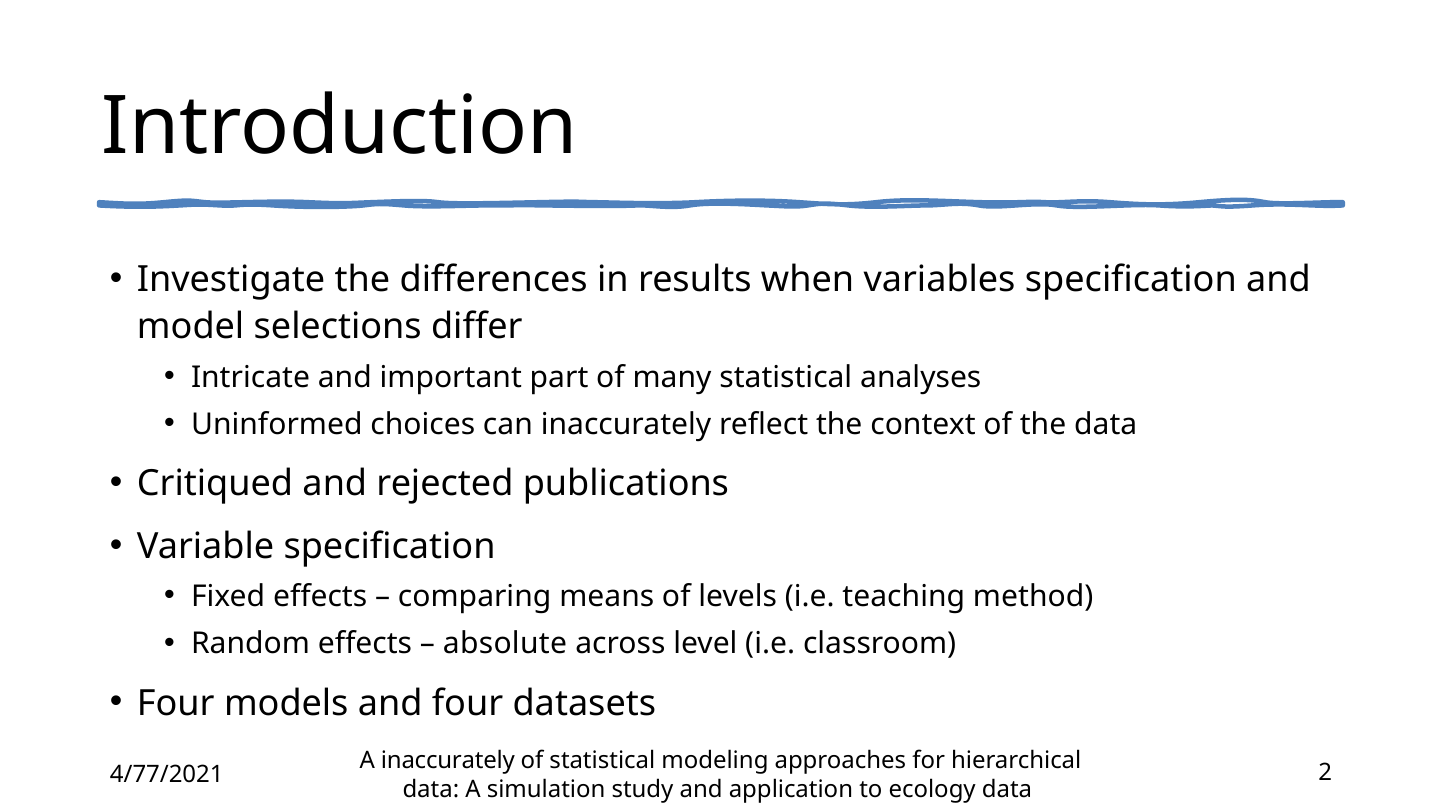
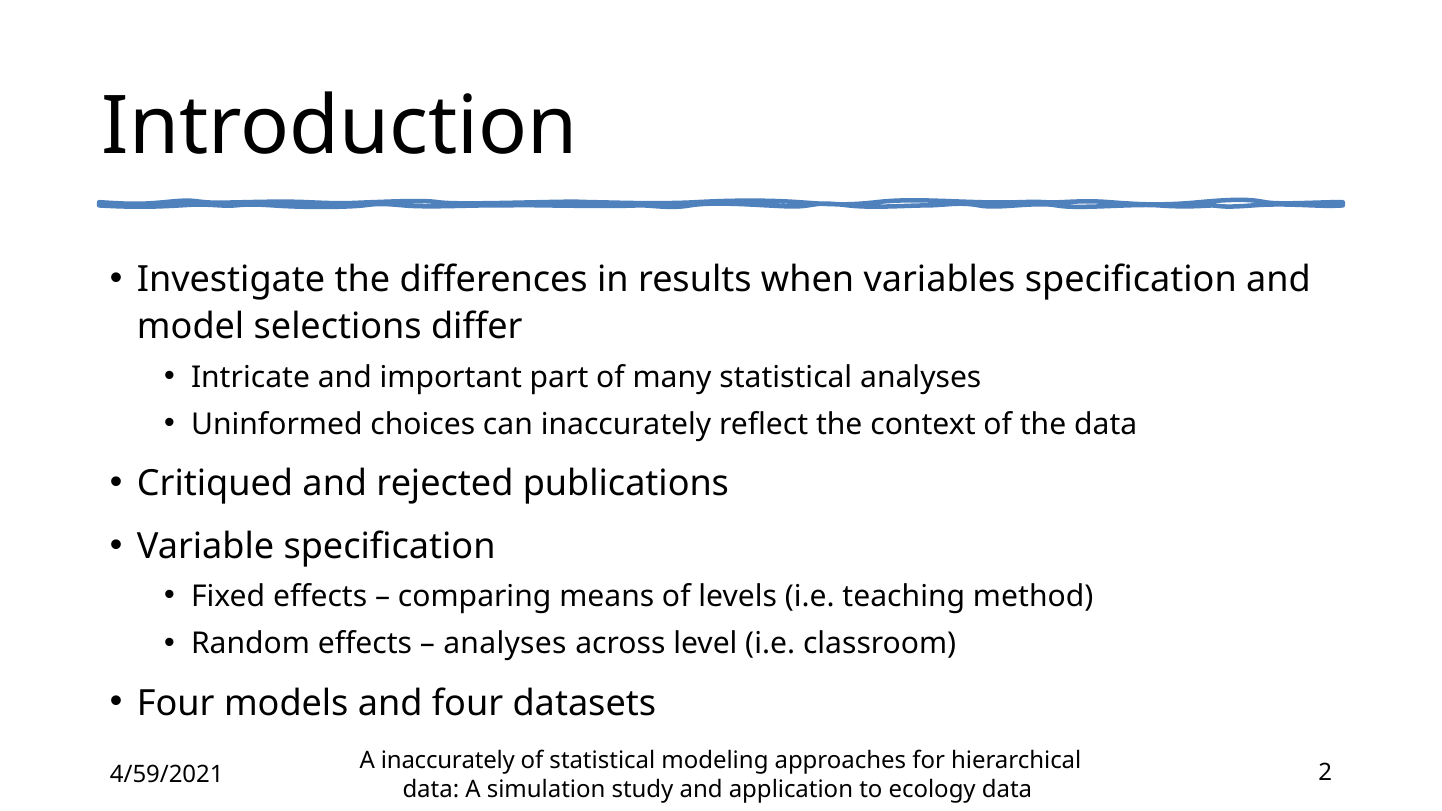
absolute: absolute -> analyses (505, 644)
4/77/2021: 4/77/2021 -> 4/59/2021 (167, 775)
